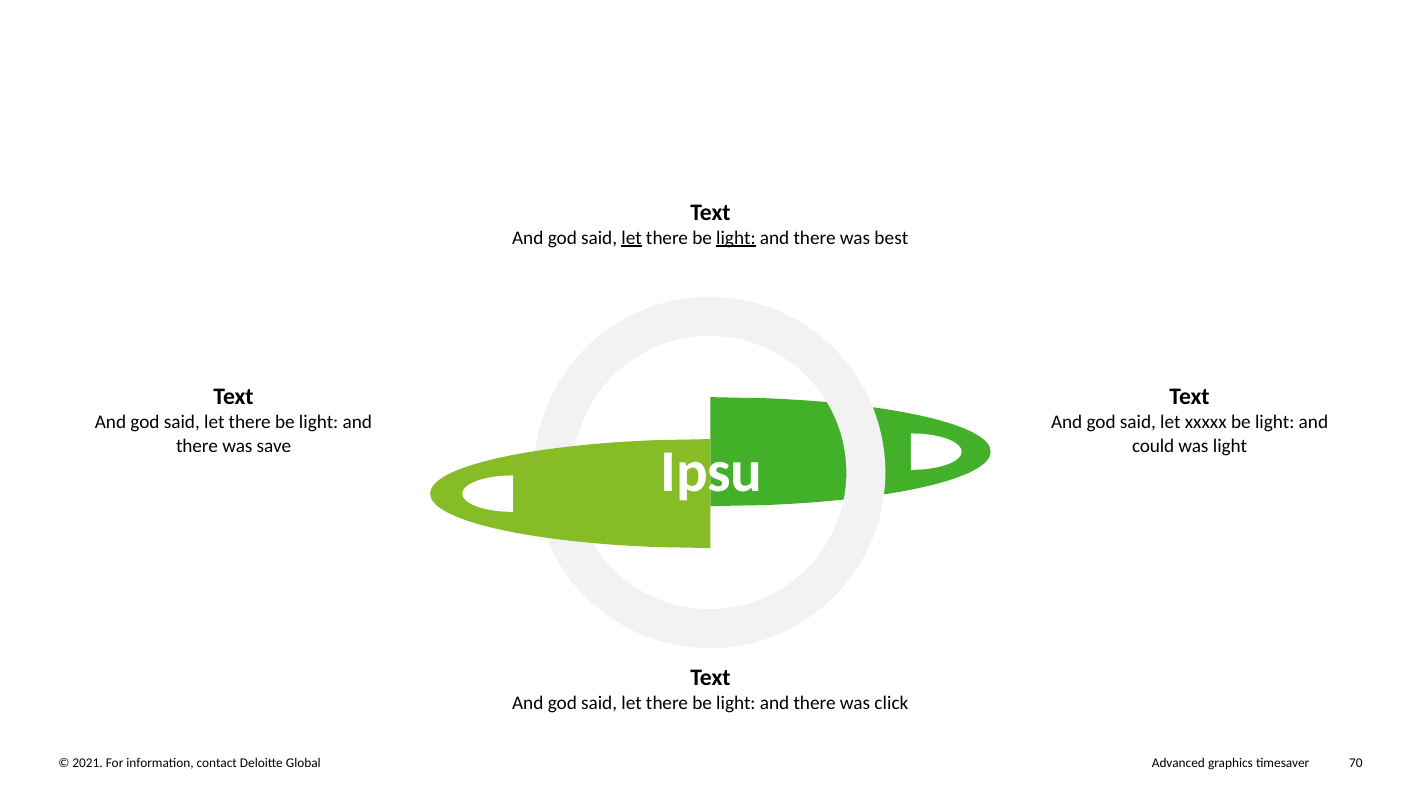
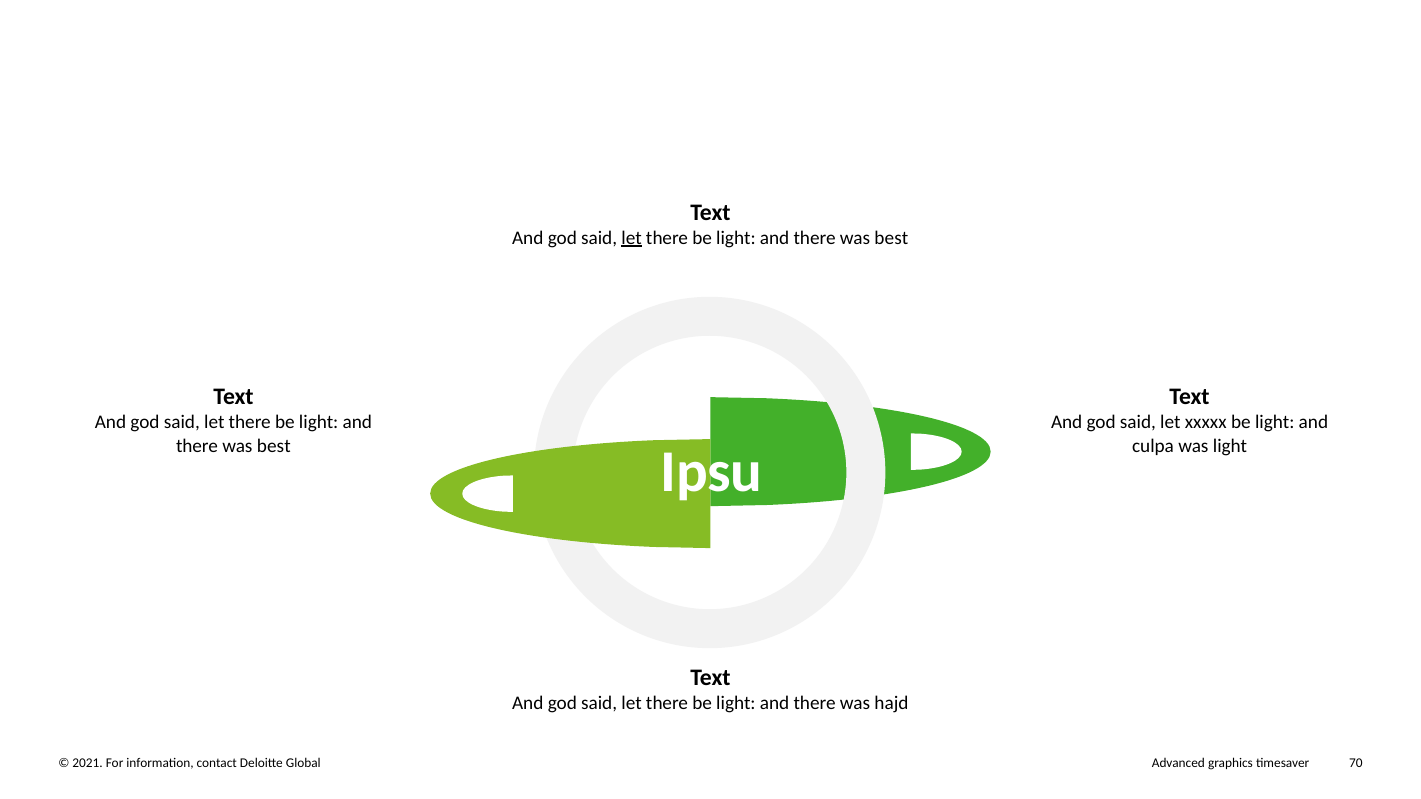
light underline: present -> none (736, 238)
save: save -> best (274, 446)
could: could -> culpa (1153, 446)
click: click -> hajd (891, 704)
